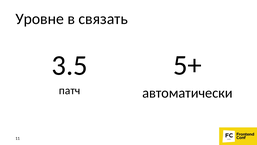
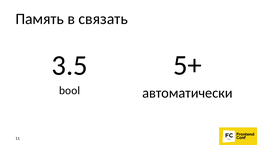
Уровне: Уровне -> Память (40, 19)
патч: патч -> bool (70, 90)
